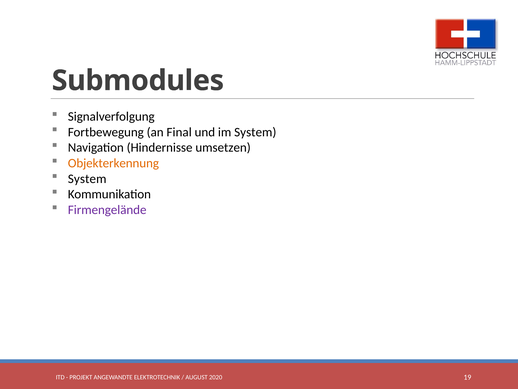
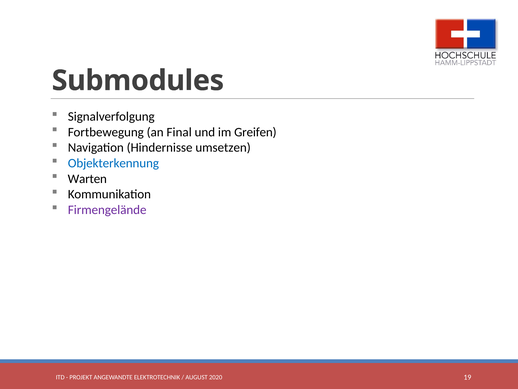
im System: System -> Greifen (255, 132)
Objekterkennung colour: orange -> blue (113, 163)
System: System -> Warten (87, 179)
